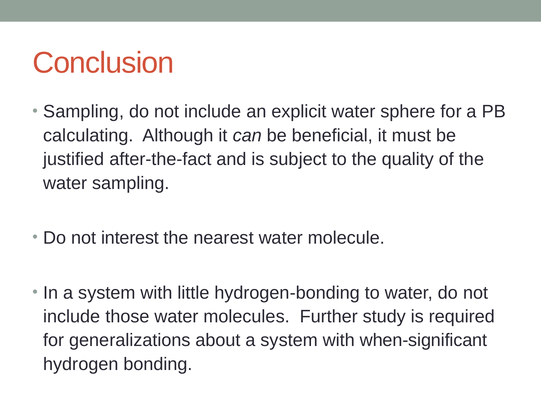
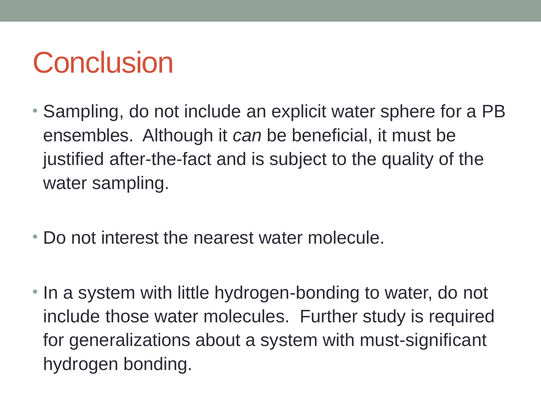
calculating: calculating -> ensembles (88, 135)
when-significant: when-significant -> must-significant (423, 340)
